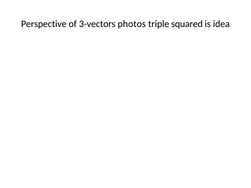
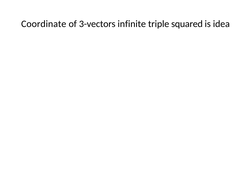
Perspective: Perspective -> Coordinate (44, 24)
photos: photos -> infinite (132, 24)
